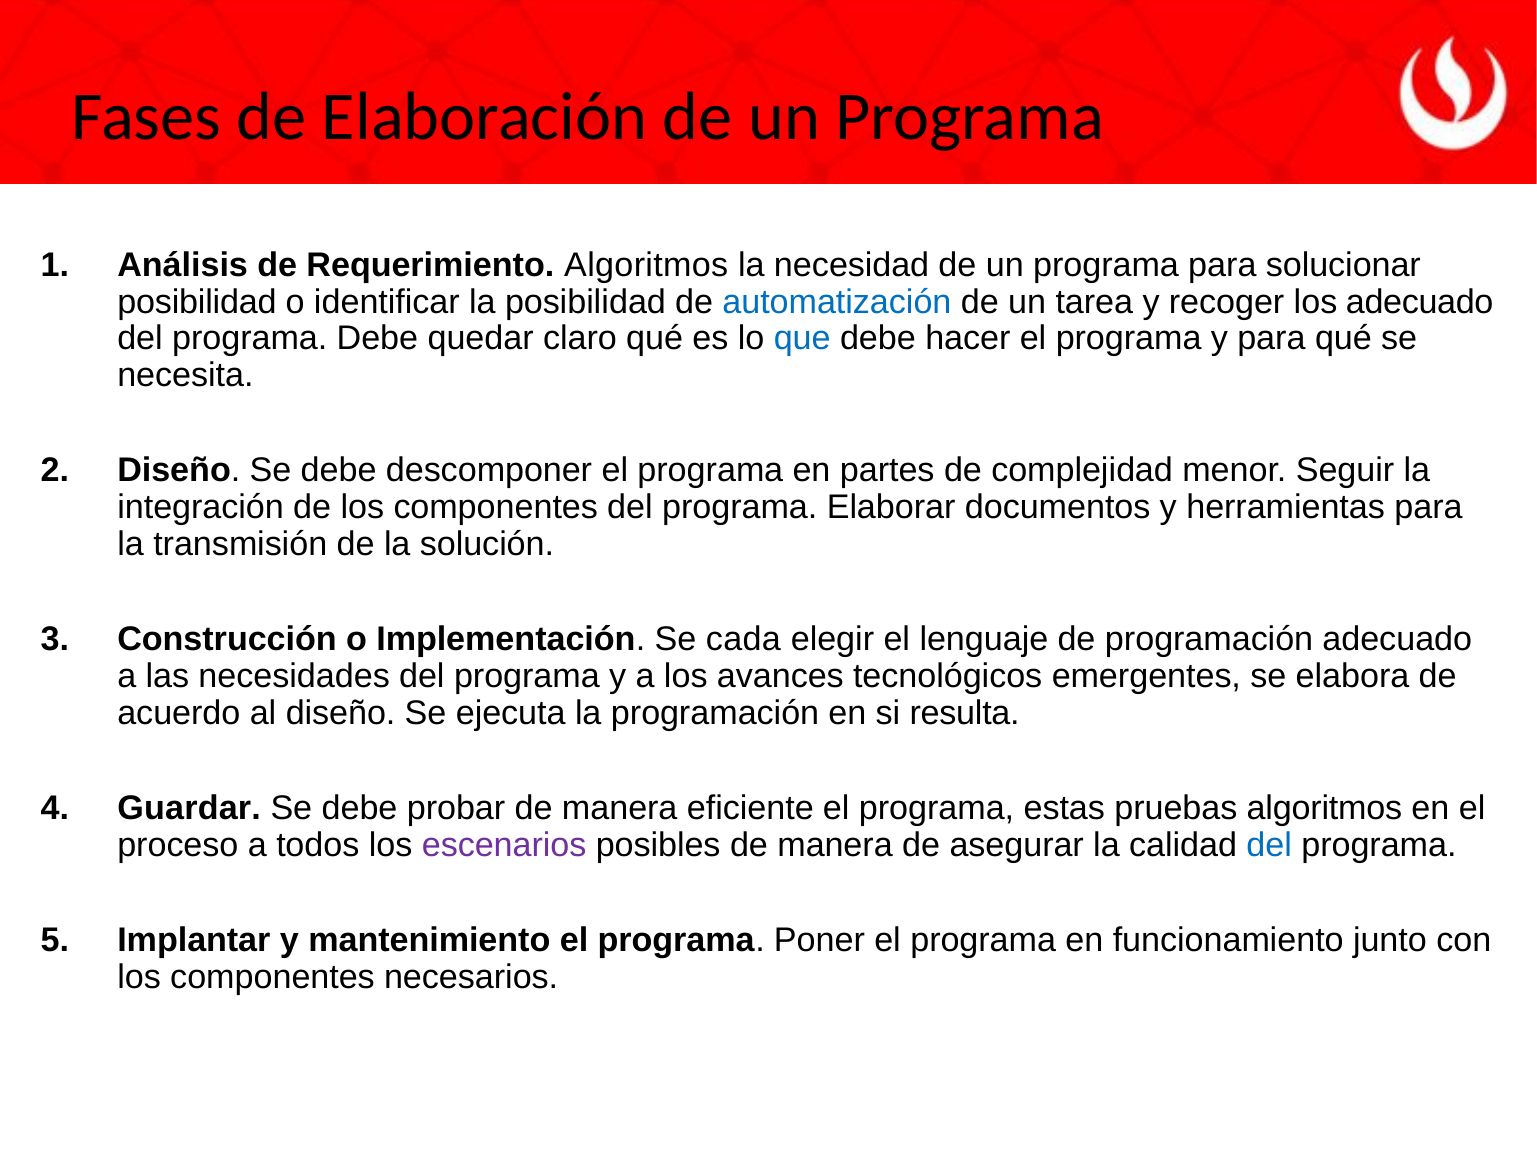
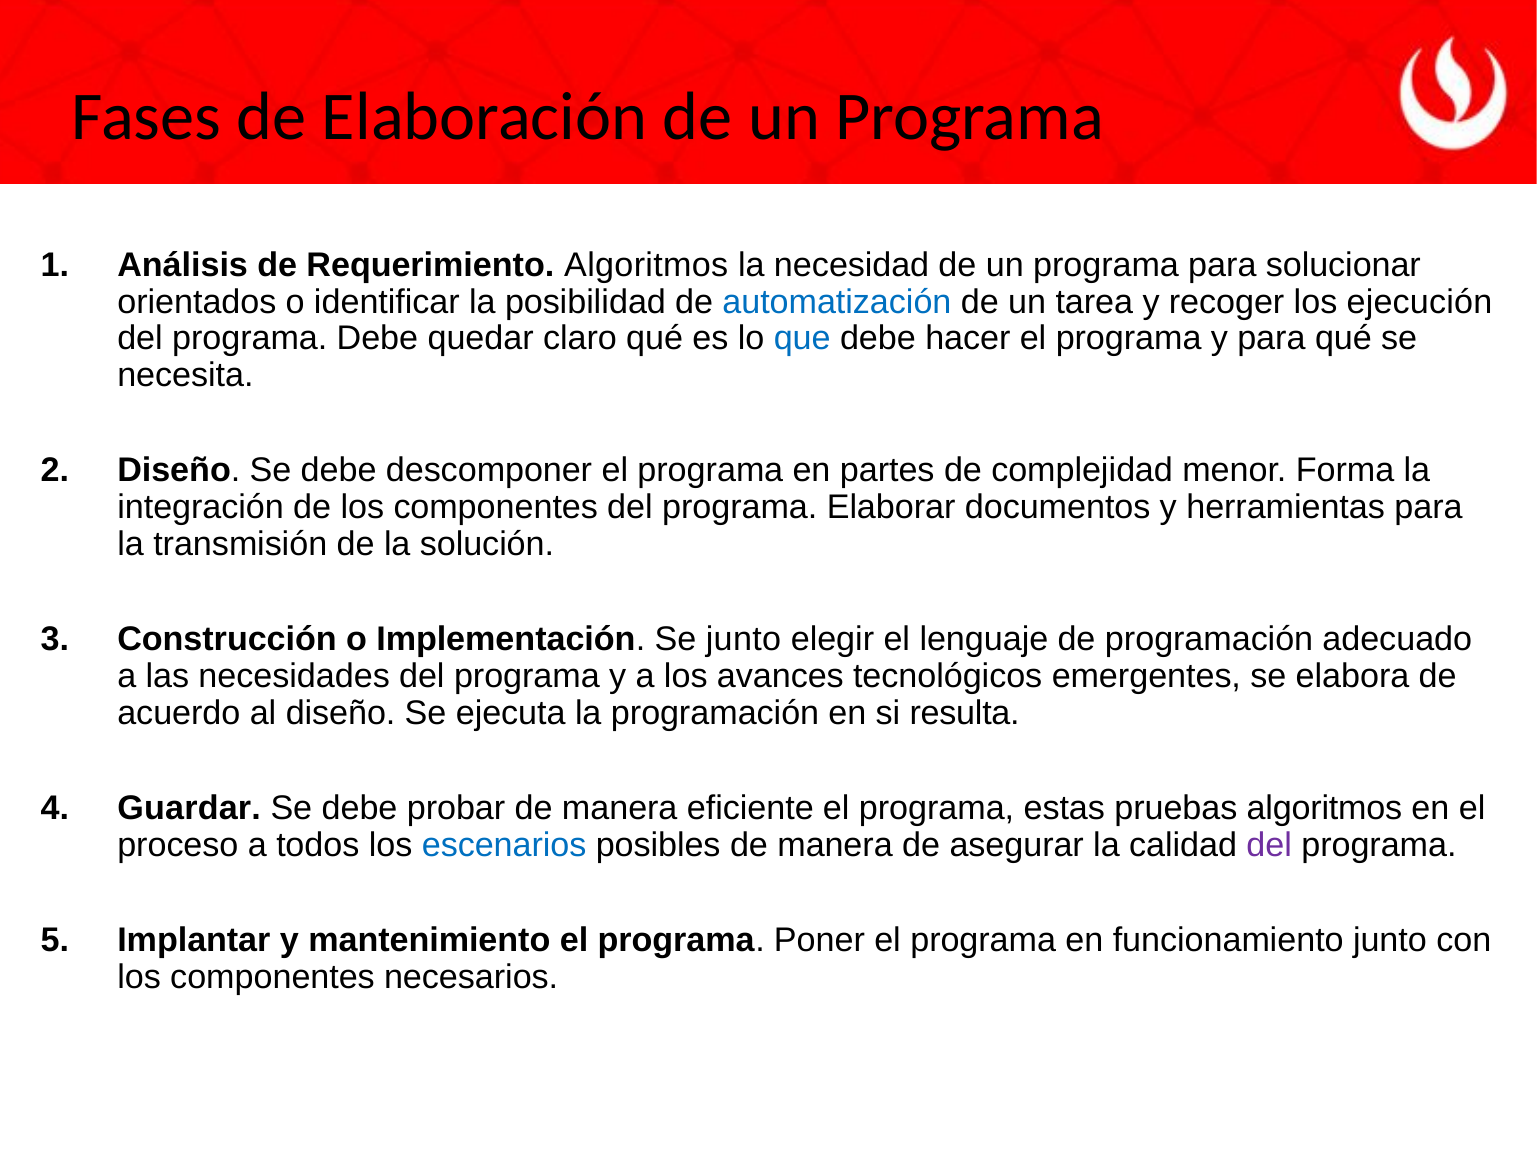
posibilidad: posibilidad -> orientados (197, 302)
los adecuado: adecuado -> ejecución (1419, 302)
Seguir: Seguir -> Forma (1345, 470)
Se cada: cada -> junto (743, 639)
escenarios colour: purple -> blue (504, 845)
del colour: blue -> purple (1269, 845)
